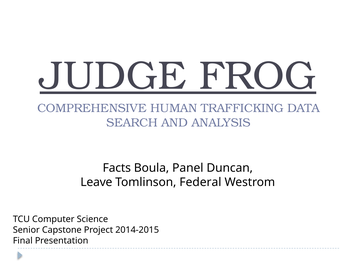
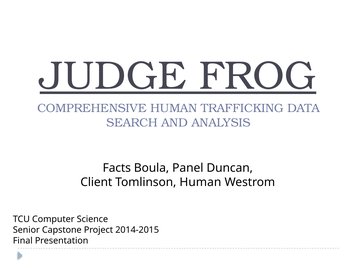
Leave: Leave -> Client (96, 182)
Tomlinson Federal: Federal -> Human (200, 182)
